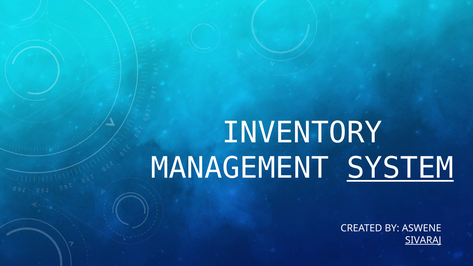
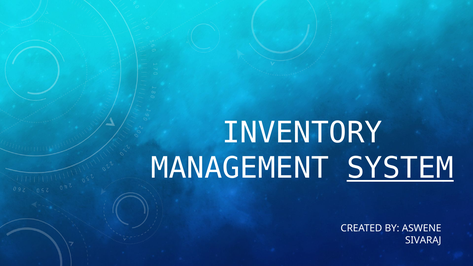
SIVARAJ underline: present -> none (423, 240)
